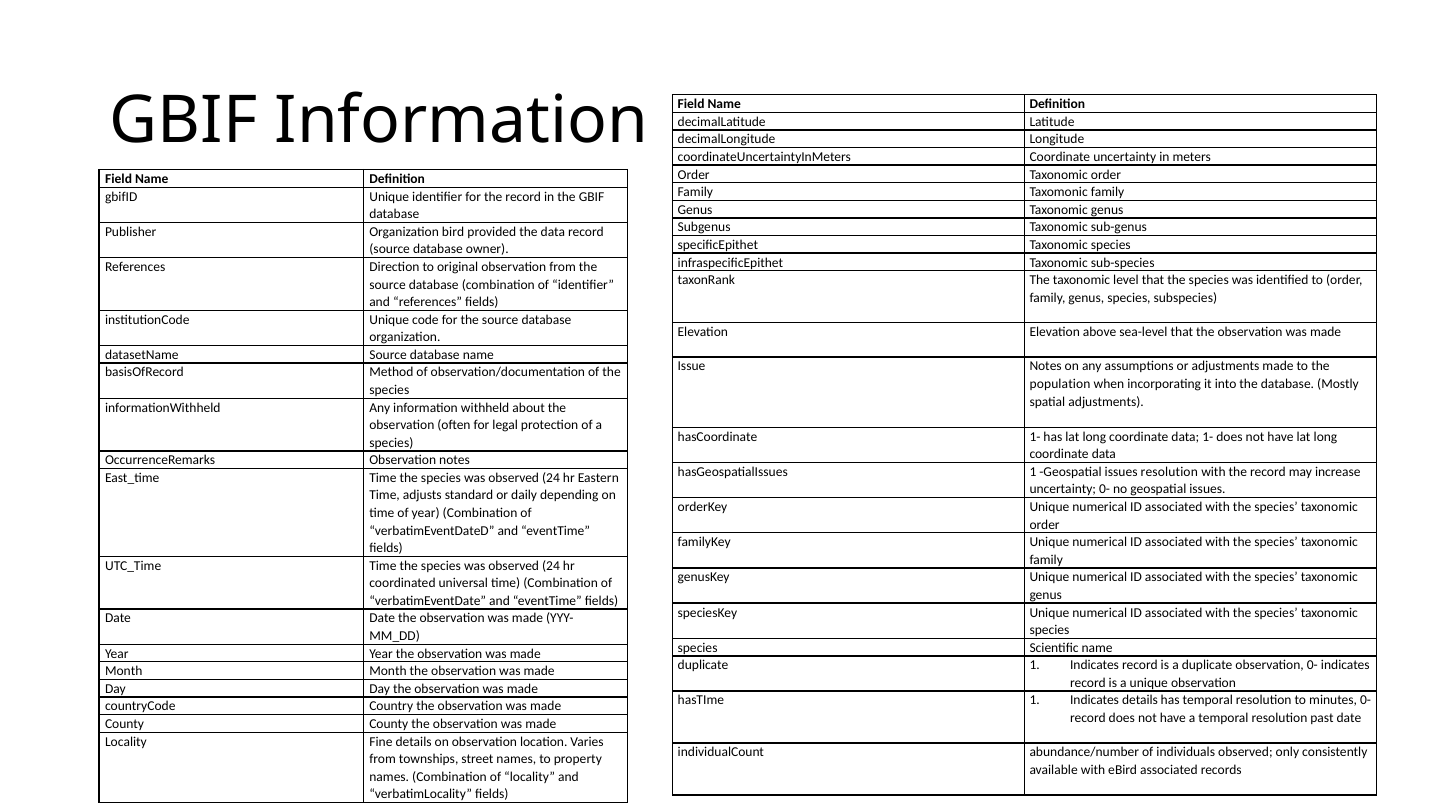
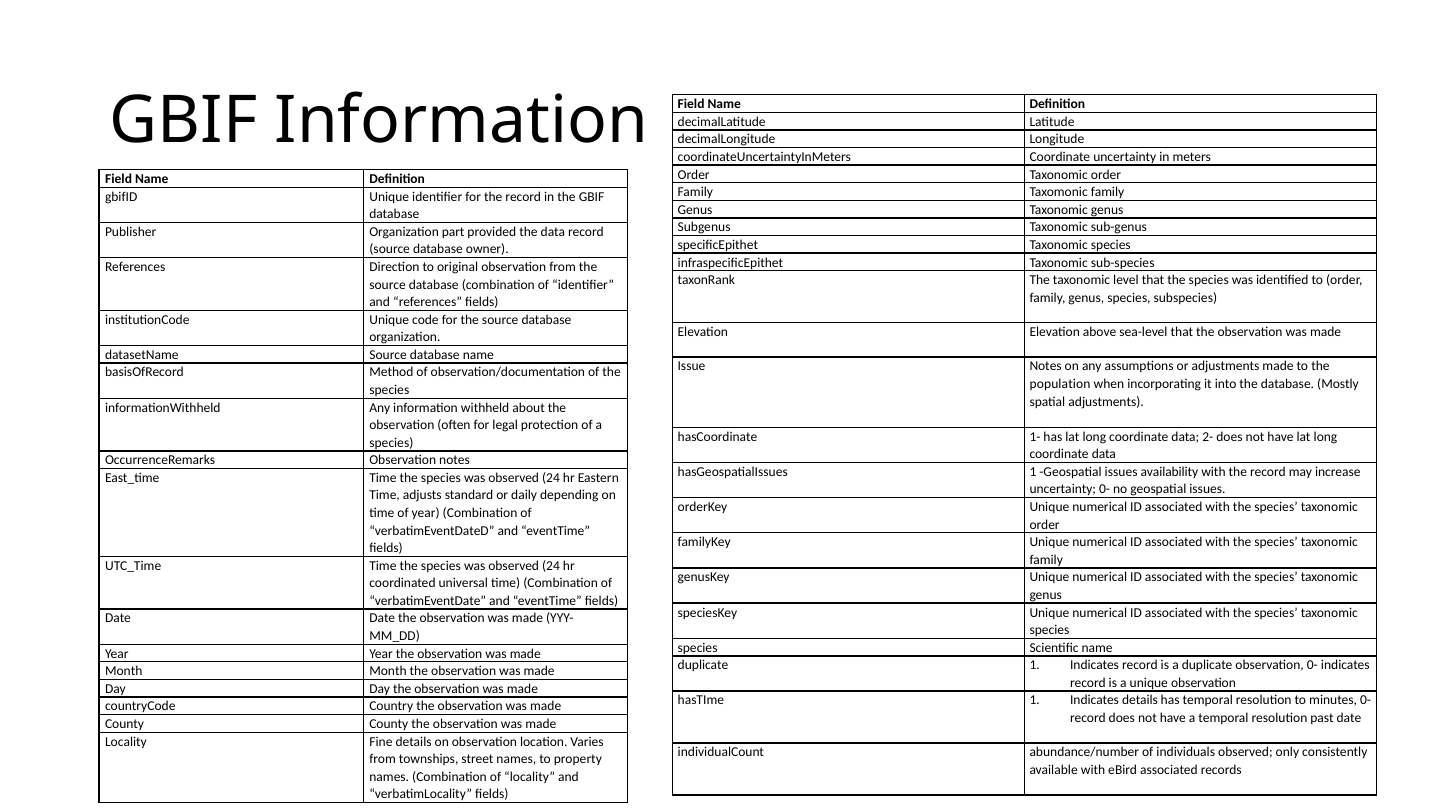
bird: bird -> part (453, 232)
data 1-: 1- -> 2- (1208, 437)
issues resolution: resolution -> availability (1169, 472)
